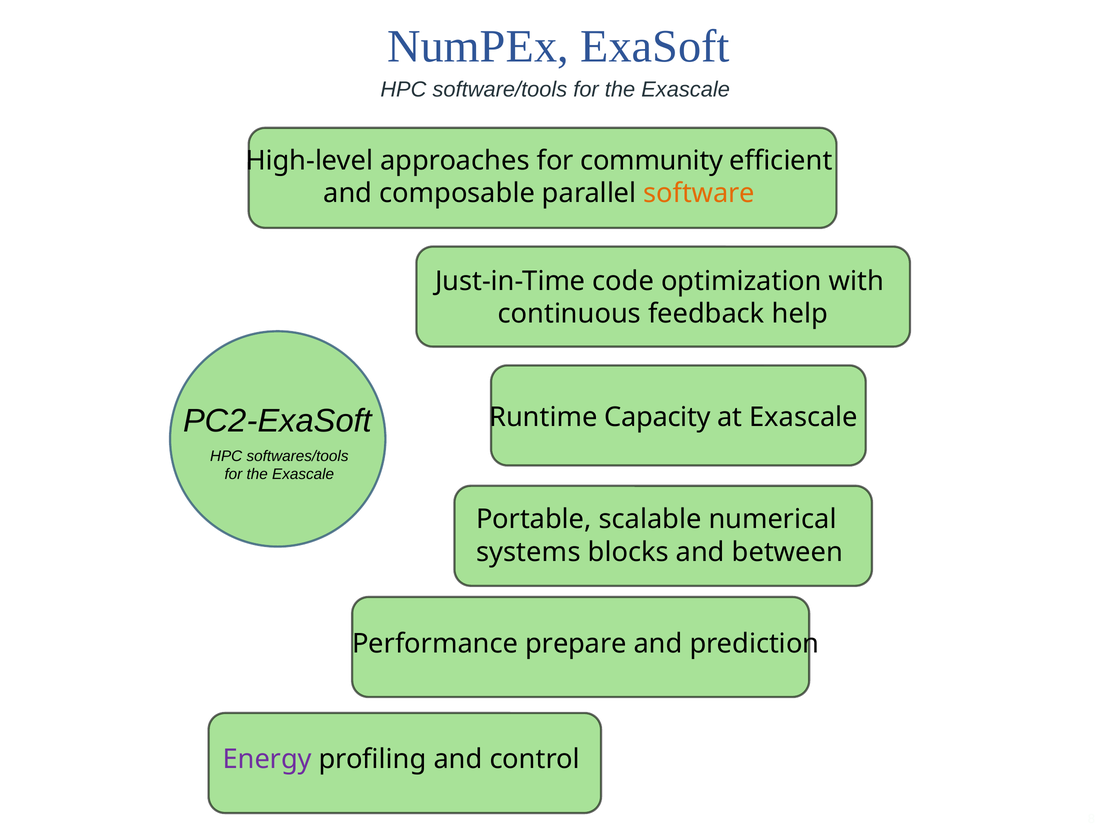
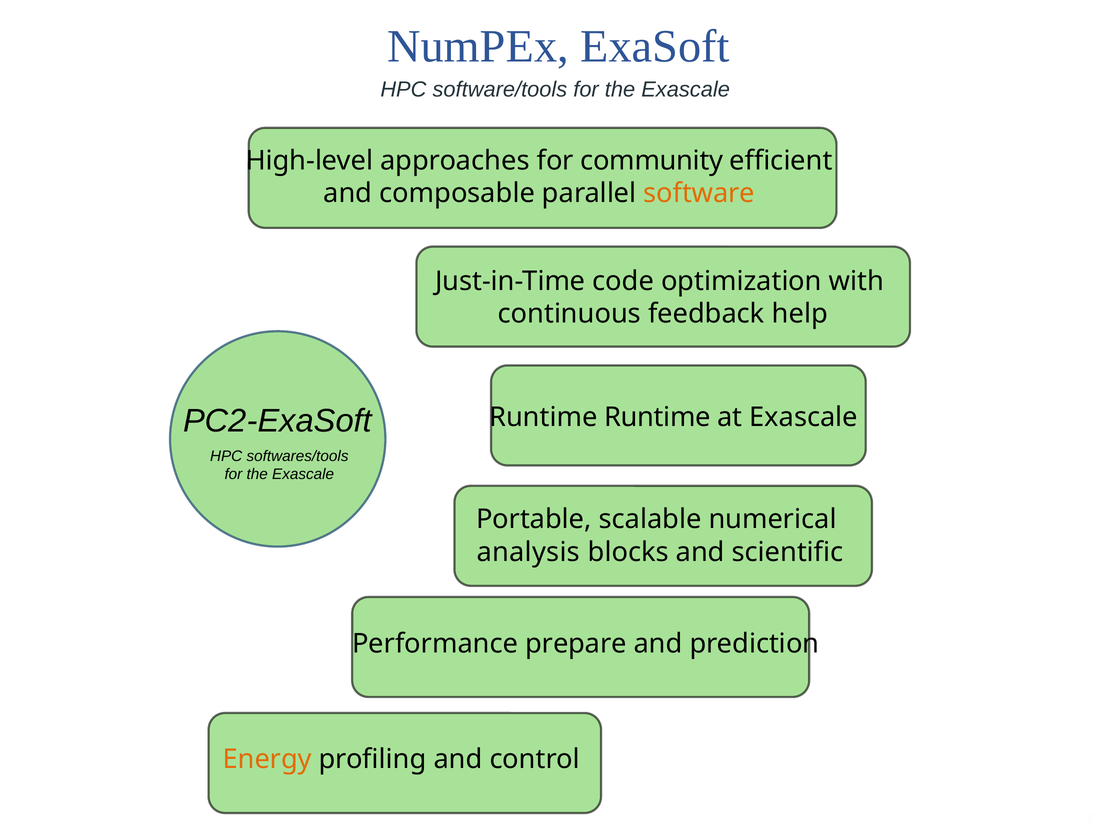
Runtime Capacity: Capacity -> Runtime (657, 417)
systems: systems -> analysis (528, 552)
between: between -> scientific (788, 552)
Energy colour: purple -> orange (267, 759)
